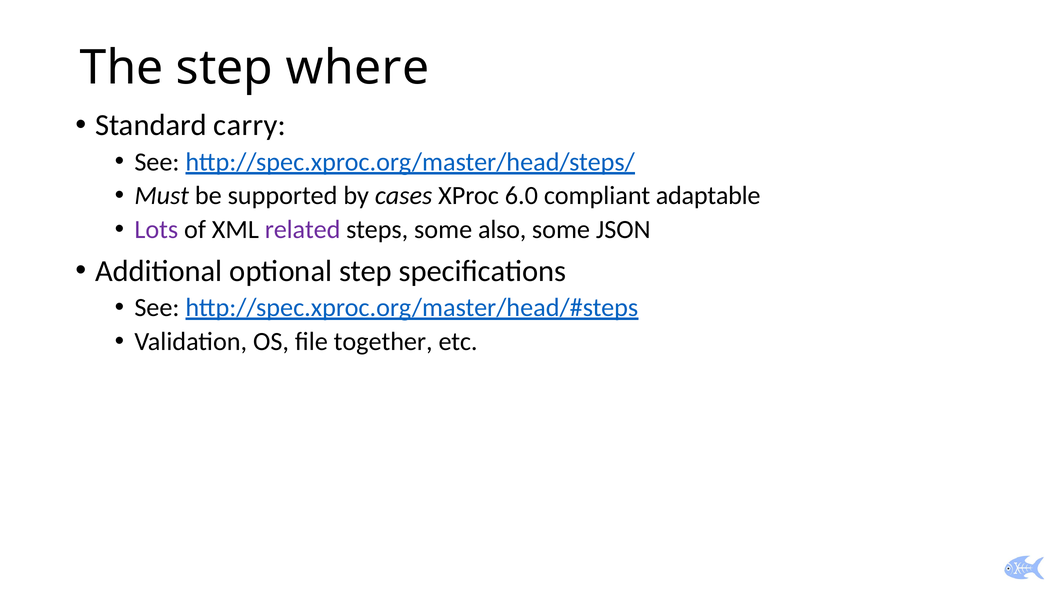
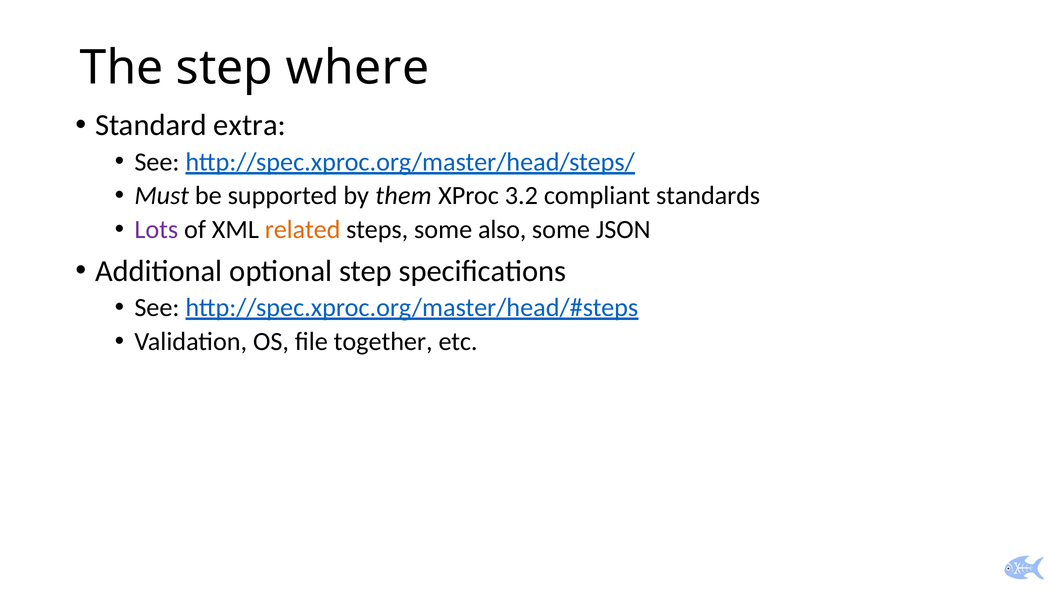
carry: carry -> extra (250, 125)
cases: cases -> them (403, 196)
6.0: 6.0 -> 3.2 (521, 196)
adaptable: adaptable -> standards (708, 196)
related colour: purple -> orange (303, 230)
